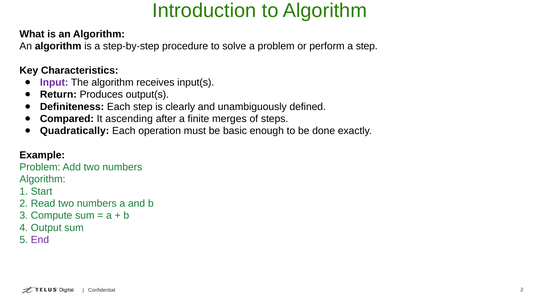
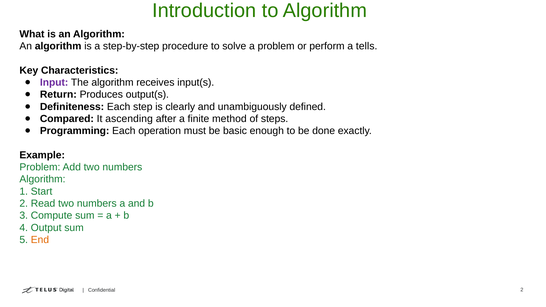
a step: step -> tells (367, 46)
merges: merges -> method (229, 119)
Quadratically: Quadratically -> Programming (75, 131)
End colour: purple -> orange (40, 240)
